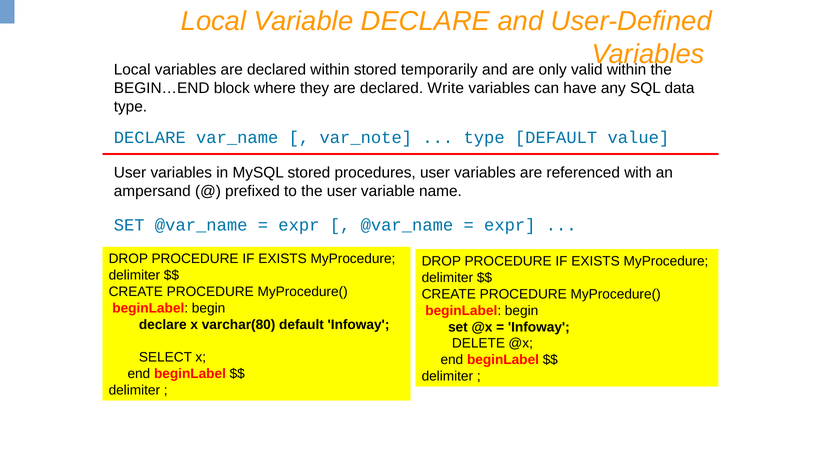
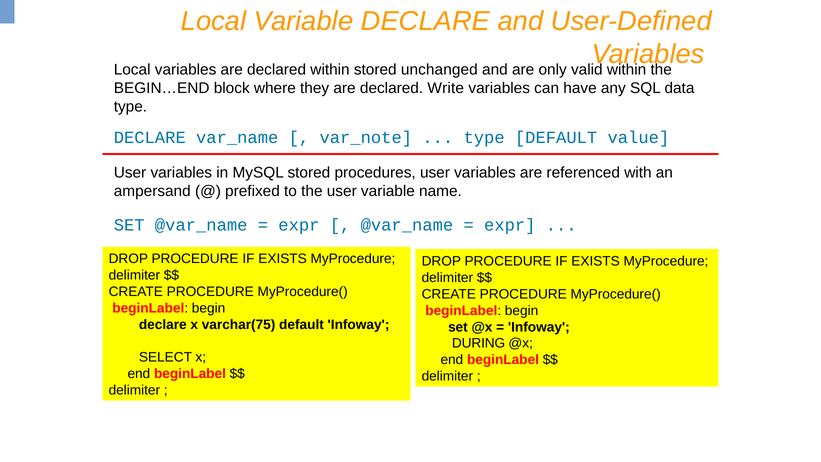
temporarily: temporarily -> unchanged (439, 70)
varchar(80: varchar(80 -> varchar(75 (239, 324)
DELETE: DELETE -> DURING (479, 343)
